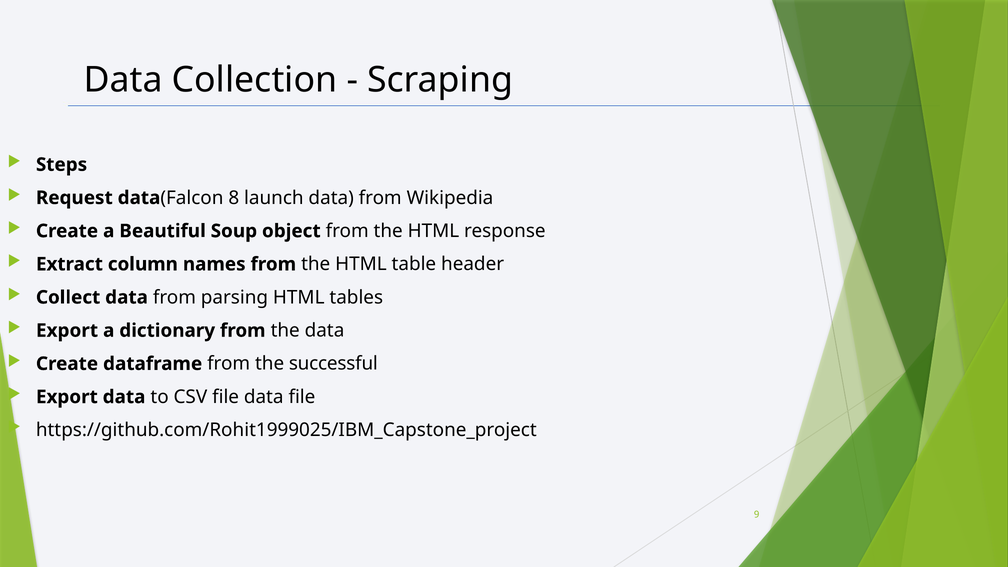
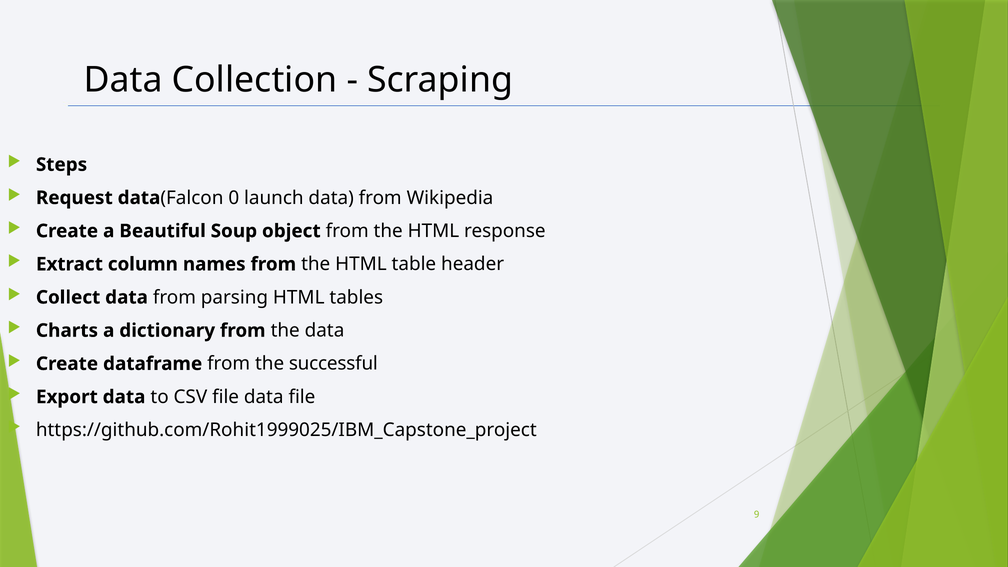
8: 8 -> 0 (234, 198)
Export: Export -> Charts (67, 331)
